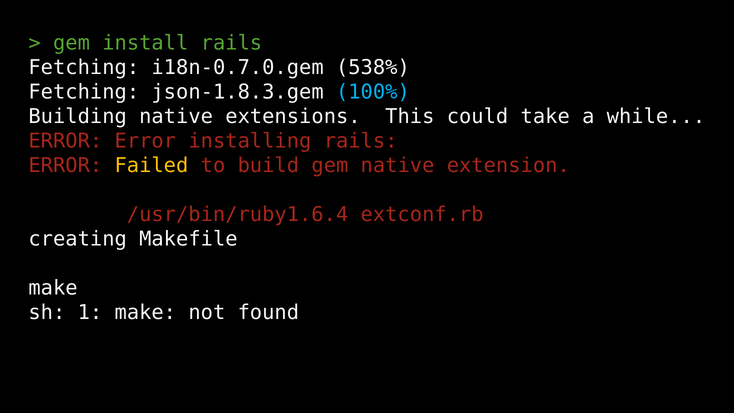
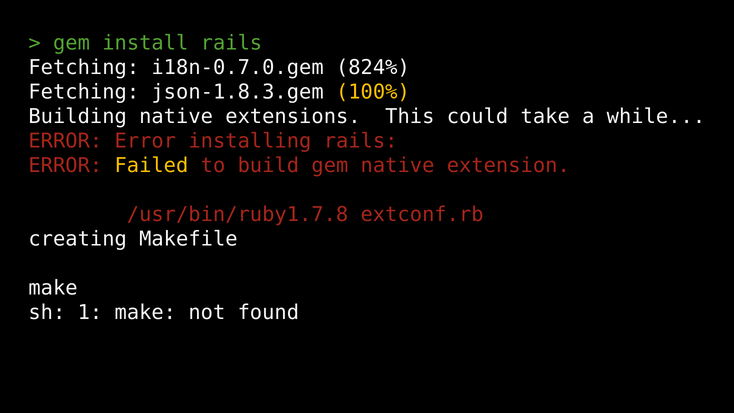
538%: 538% -> 824% (373, 67)
100% colour: light blue -> yellow (373, 92)
/usr/bin/ruby1.6.4: /usr/bin/ruby1.6.4 -> /usr/bin/ruby1.7.8 (238, 214)
